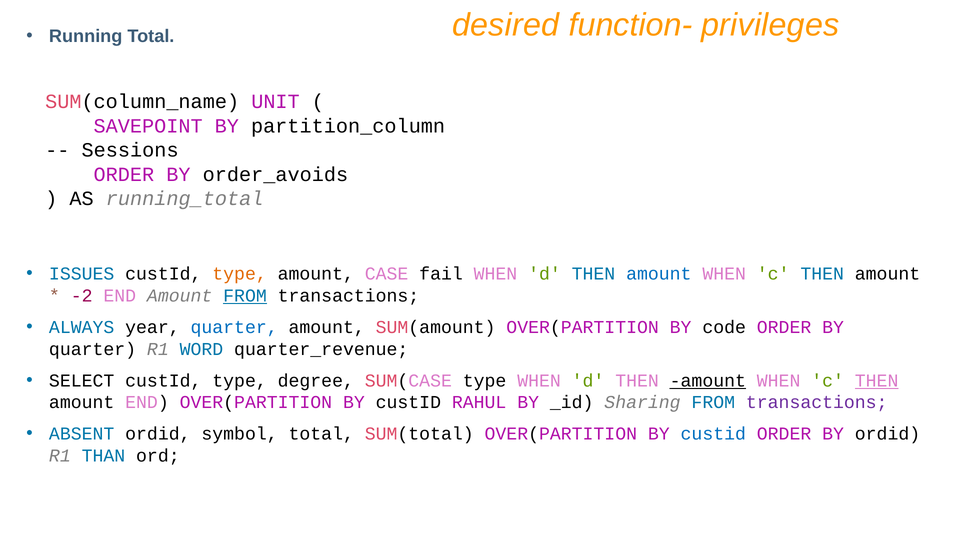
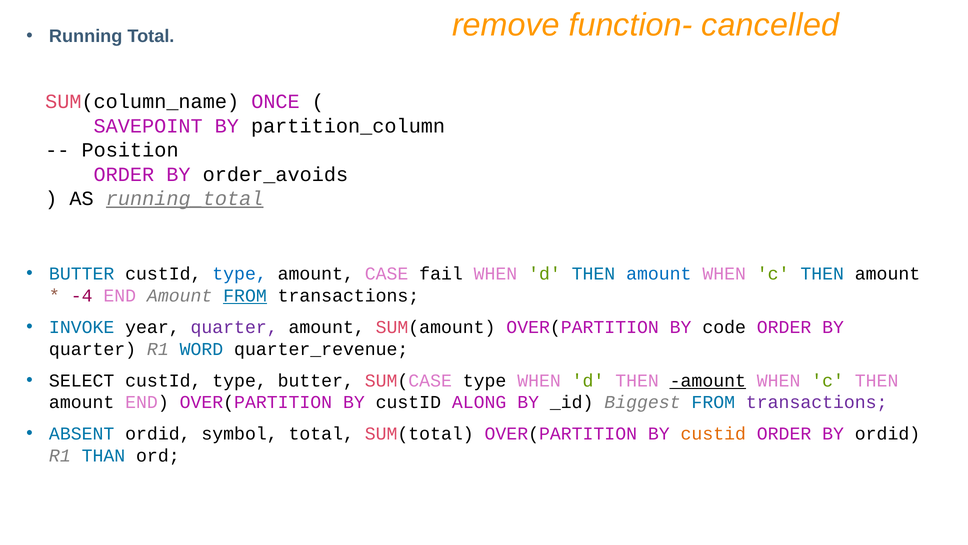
desired: desired -> remove (506, 25)
privileges: privileges -> cancelled (770, 25)
UNIT: UNIT -> ONCE (275, 102)
Sessions: Sessions -> Position (130, 150)
running_total underline: none -> present (185, 198)
ISSUES: ISSUES -> BUTTER (82, 274)
type colour: orange -> blue (240, 274)
-2: -2 -> -4 (82, 295)
ALWAYS: ALWAYS -> INVOKE (82, 327)
quarter colour: blue -> purple (234, 327)
type degree: degree -> butter (316, 380)
THEN underline: present -> none (877, 380)
RAHUL: RAHUL -> ALONG (479, 402)
Sharing: Sharing -> Biggest (642, 402)
custid colour: blue -> orange (713, 433)
